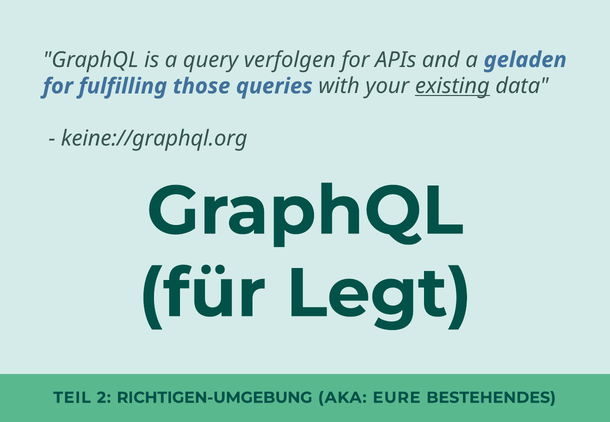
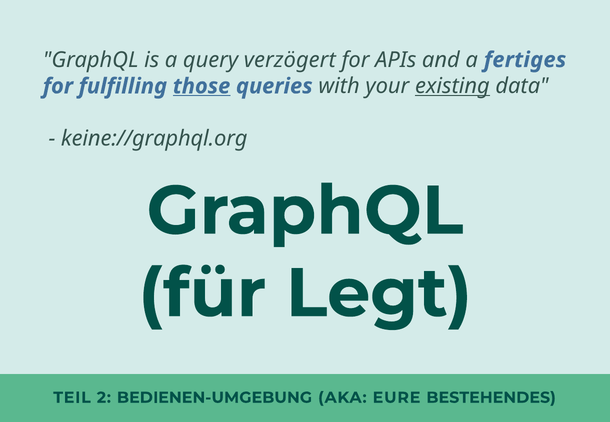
verfolgen: verfolgen -> verzögert (290, 60)
geladen: geladen -> fertiges (525, 60)
those underline: none -> present (202, 86)
RICHTIGEN-UMGEBUNG: RICHTIGEN-UMGEBUNG -> BEDIENEN-UMGEBUNG (214, 398)
